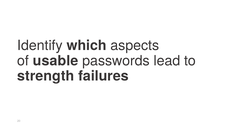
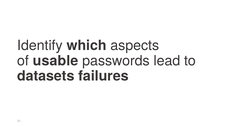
strength: strength -> datasets (46, 76)
